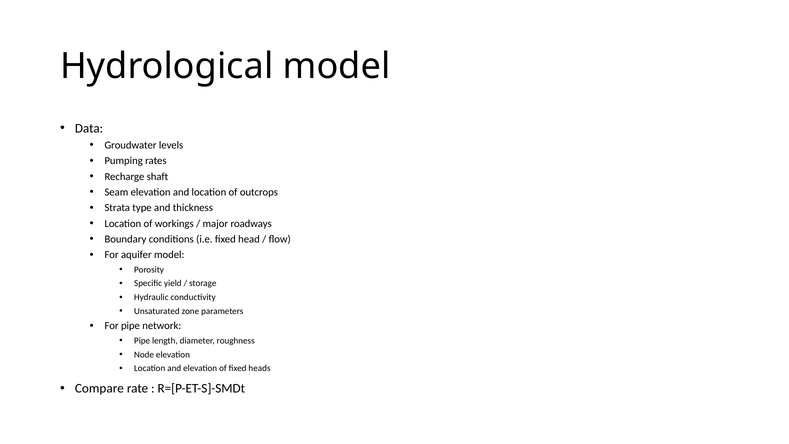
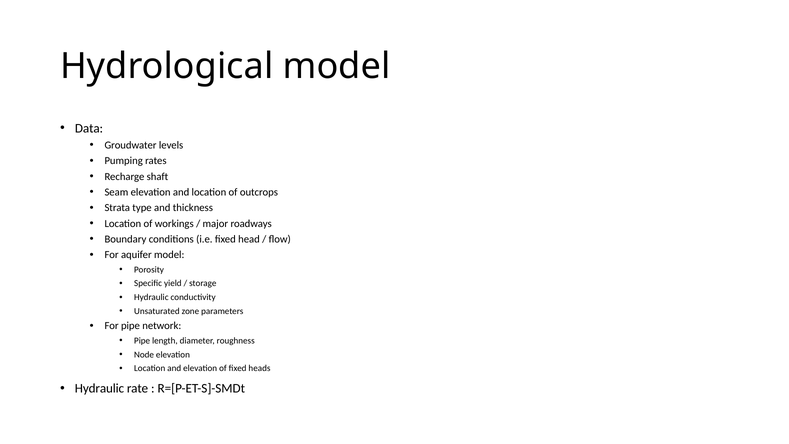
Compare: Compare -> Hydraulic (100, 388)
